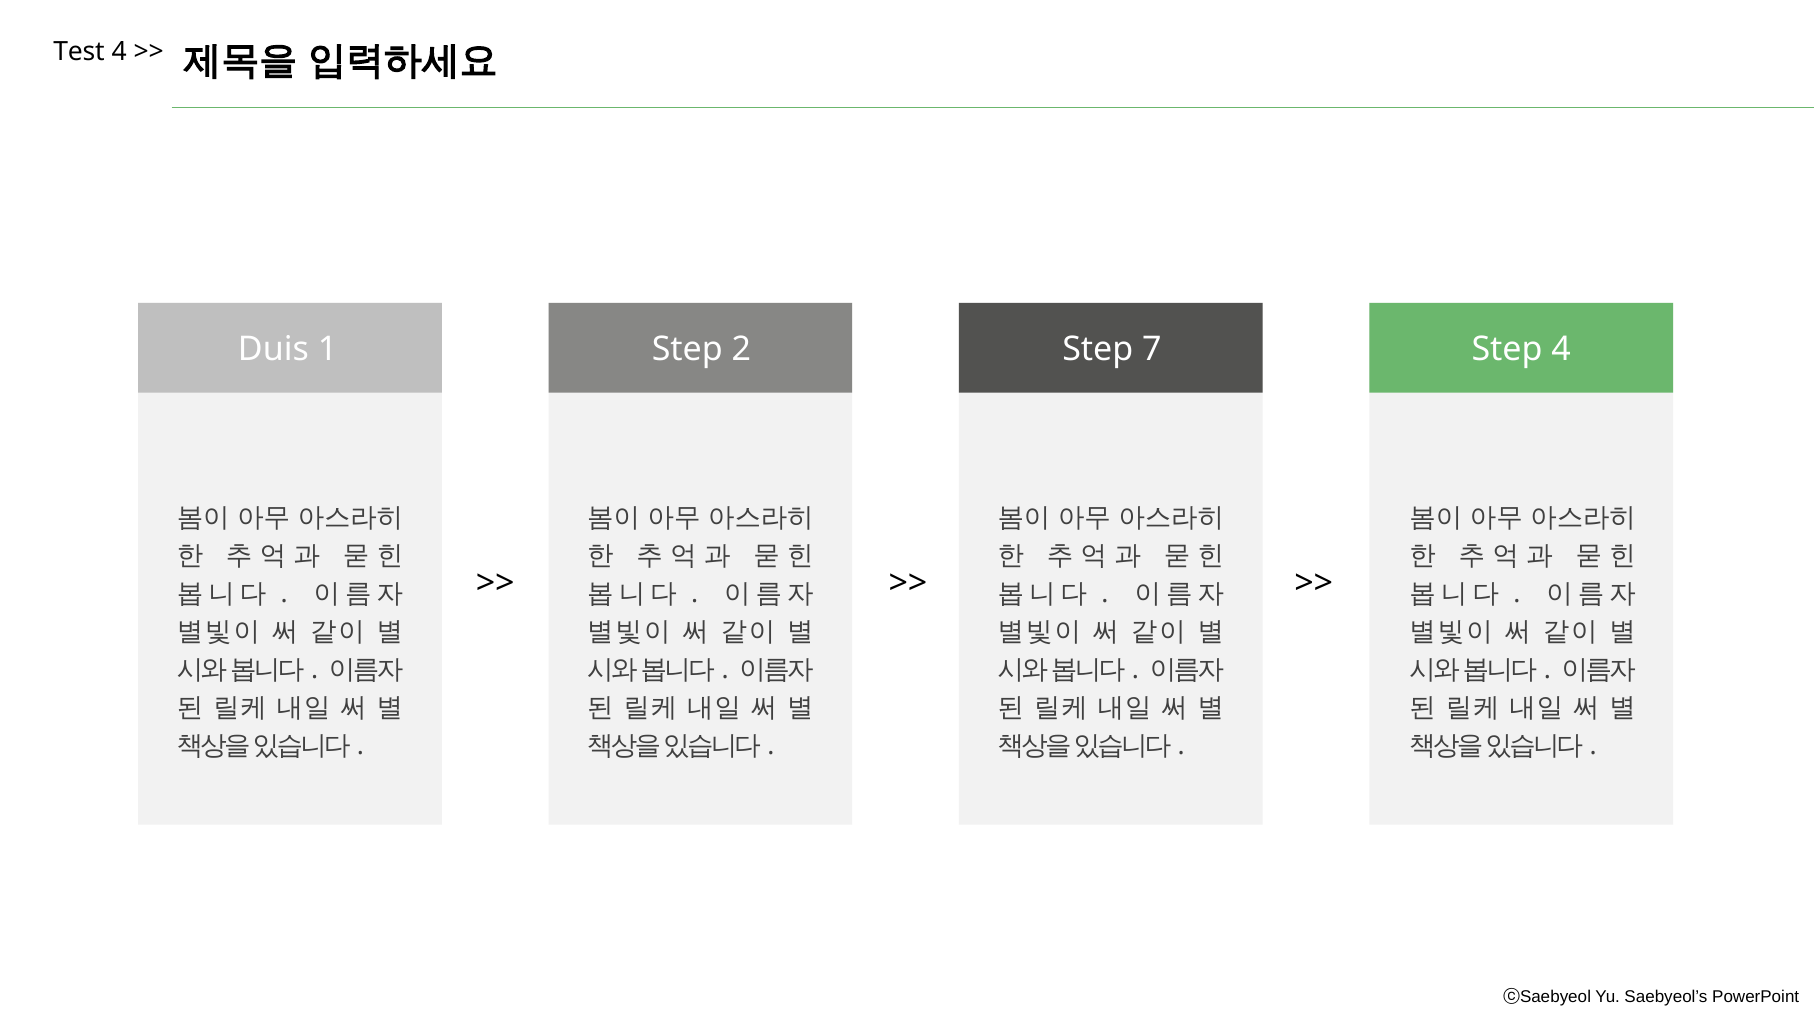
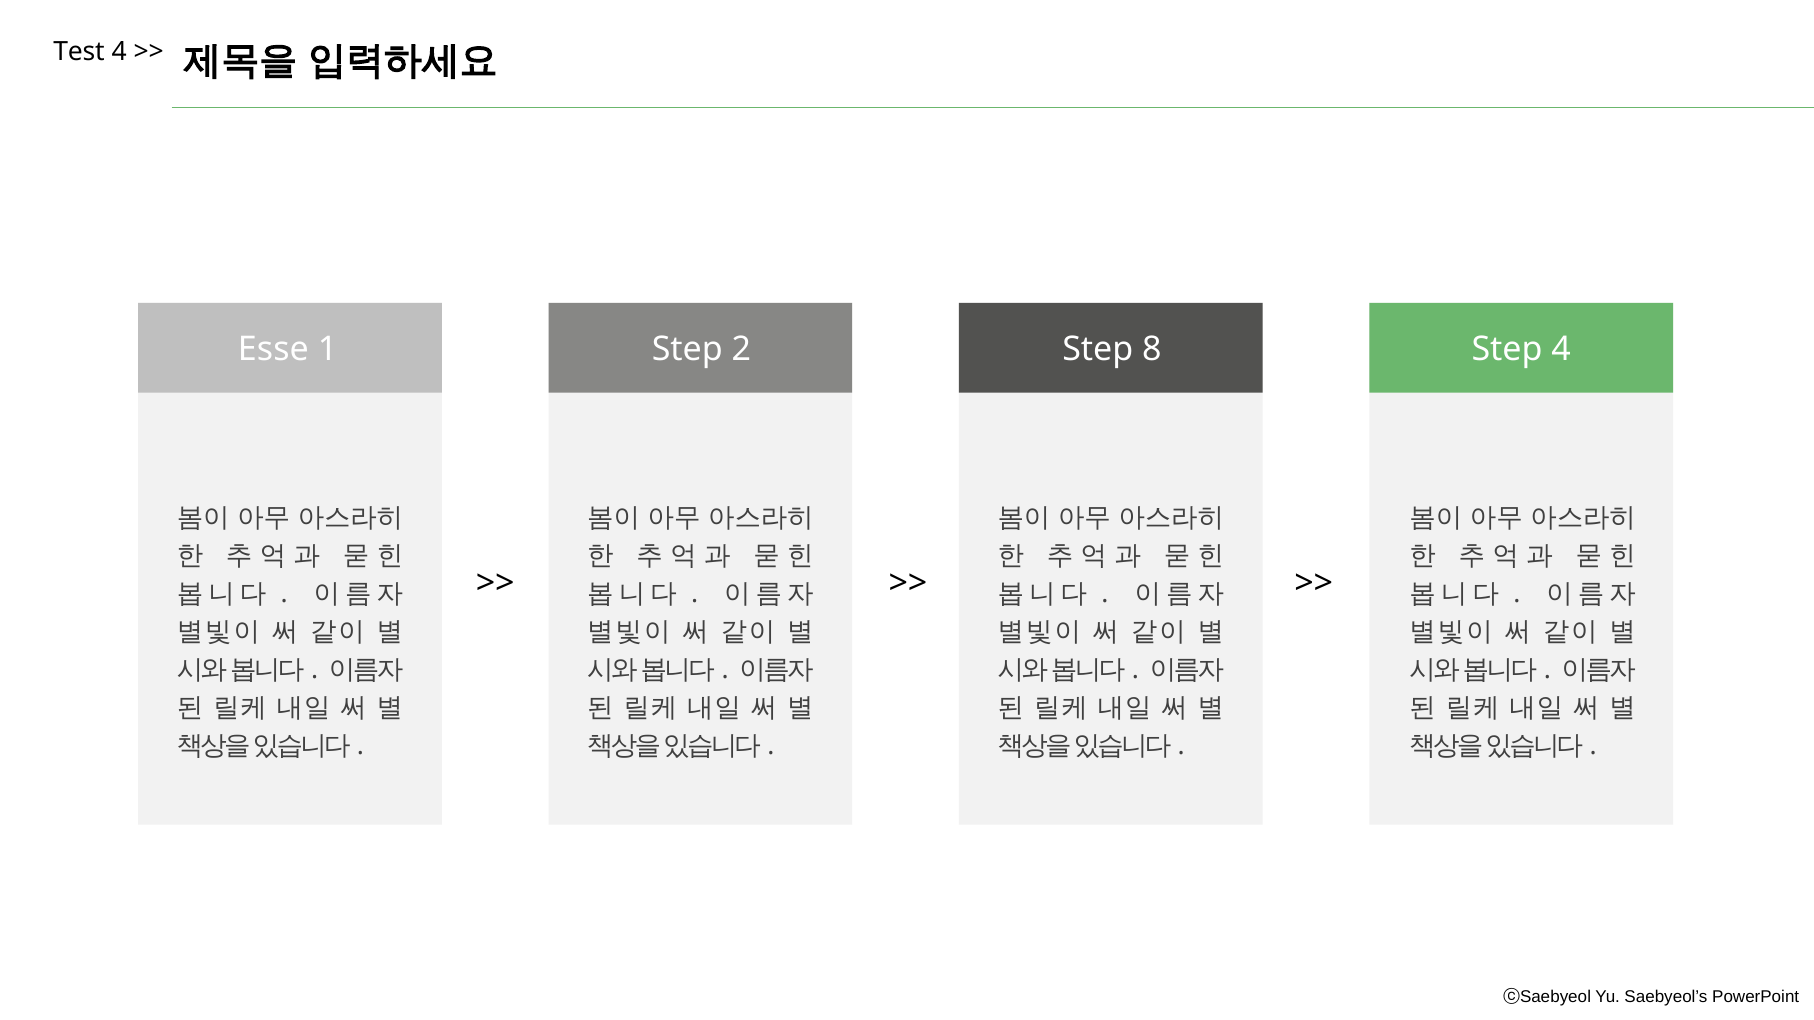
Duis: Duis -> Esse (273, 350)
7: 7 -> 8 (1152, 350)
